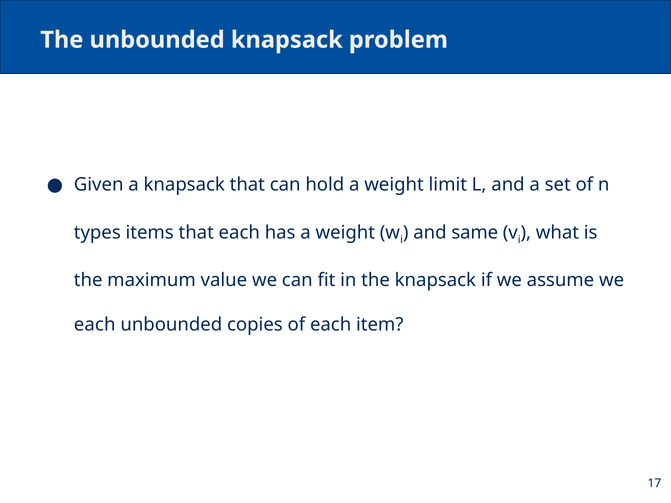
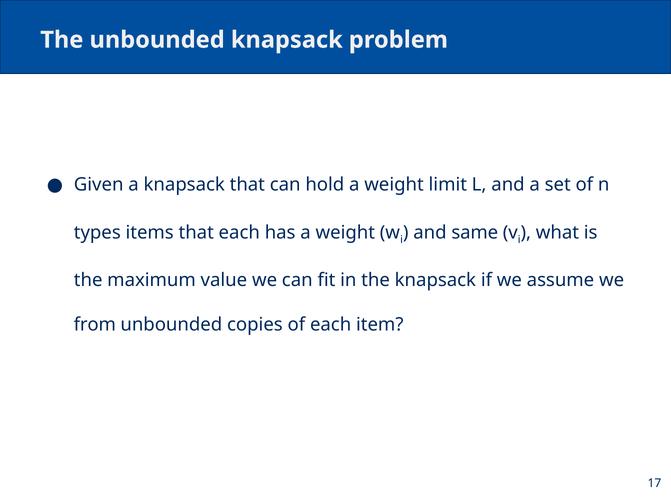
each: each -> from (95, 325)
